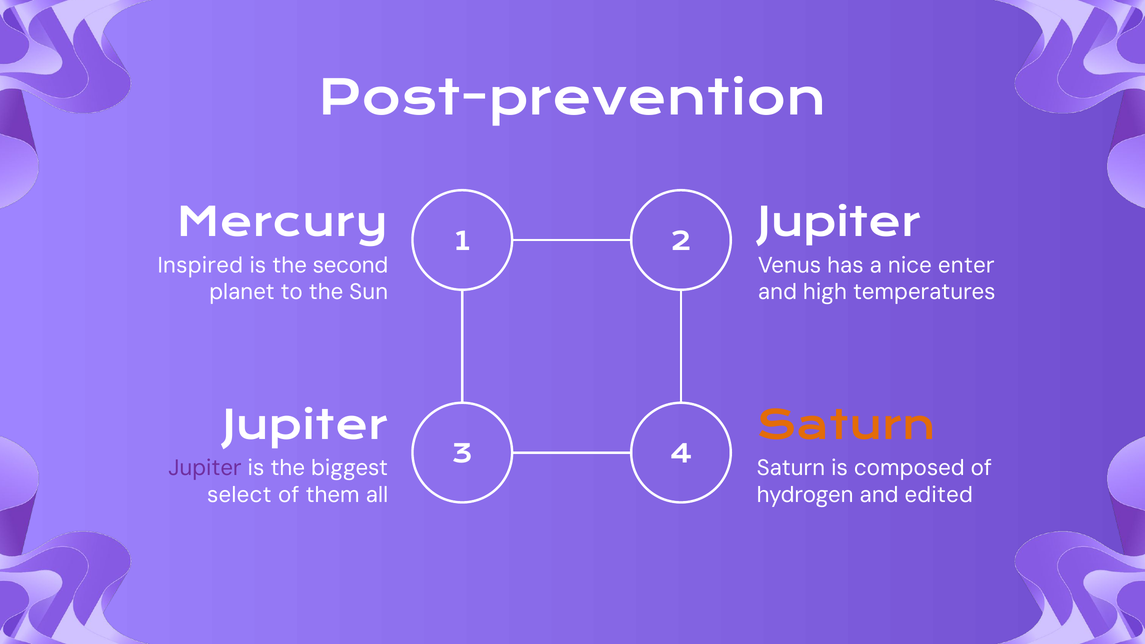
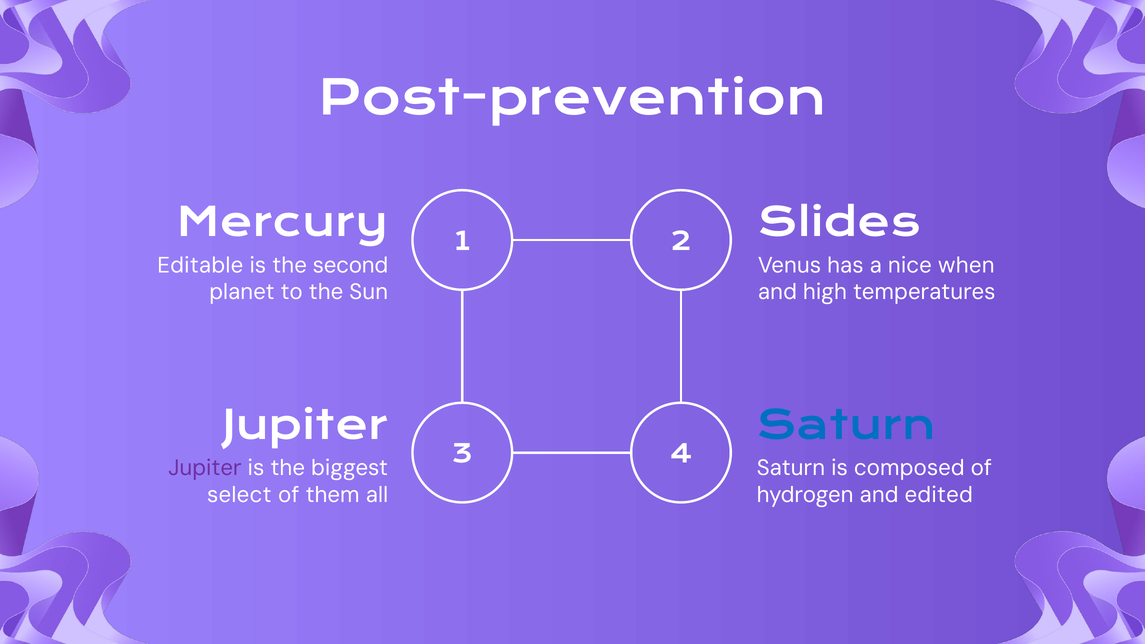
Jupiter: Jupiter -> Slides (839, 223)
Inspired: Inspired -> Editable (200, 265)
enter: enter -> when (966, 265)
Saturn colour: orange -> blue (846, 426)
